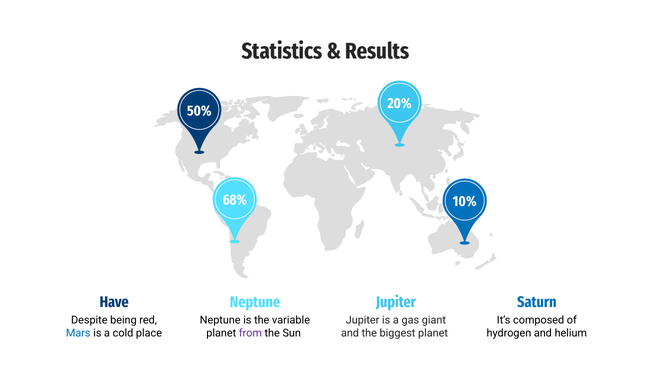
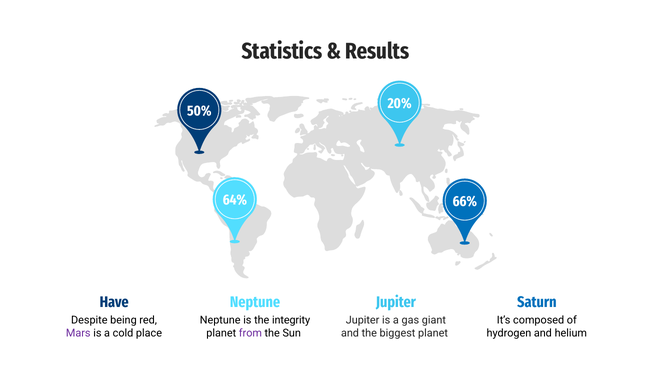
68%: 68% -> 64% (235, 200)
10%: 10% -> 66% (465, 202)
variable: variable -> integrity (291, 320)
Mars colour: blue -> purple (78, 333)
